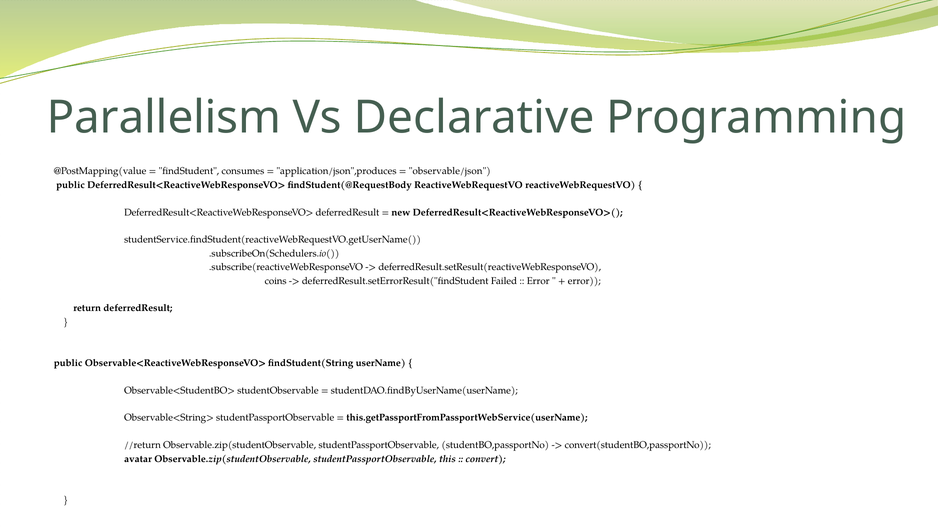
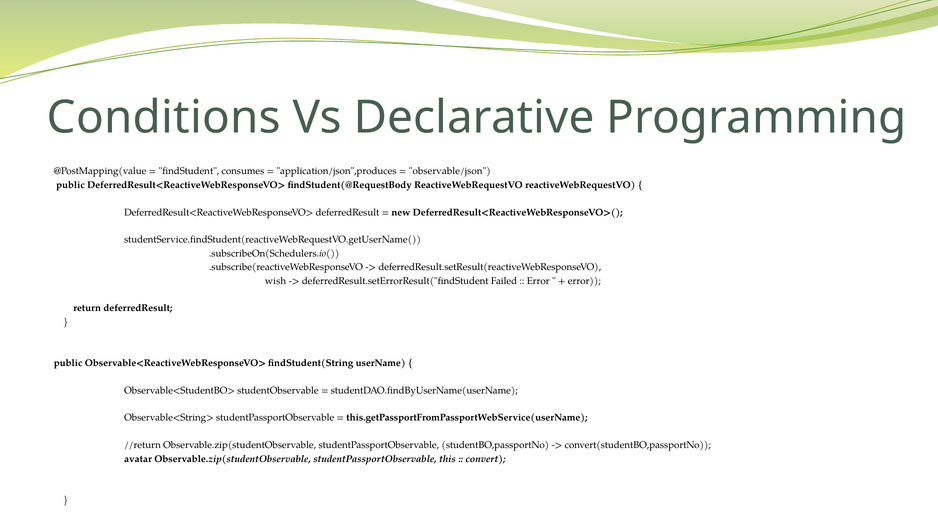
Parallelism: Parallelism -> Conditions (164, 118)
coins: coins -> wish (276, 281)
